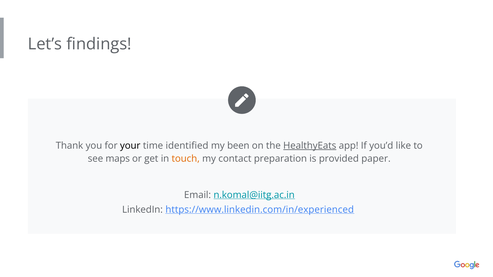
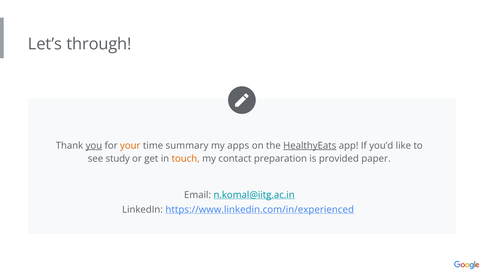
findings: findings -> through (99, 44)
you underline: none -> present (94, 146)
your colour: black -> orange (130, 146)
identified: identified -> summary (187, 146)
been: been -> apps (238, 146)
maps: maps -> study (118, 159)
